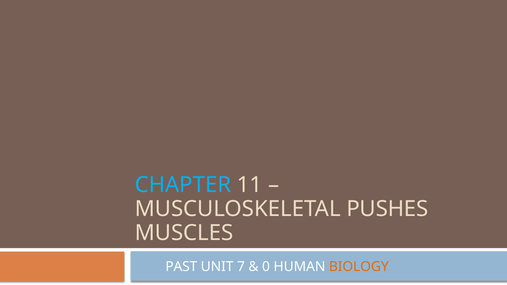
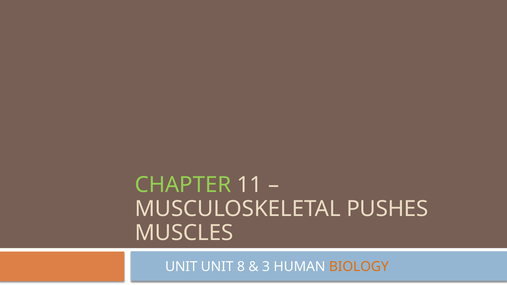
CHAPTER colour: light blue -> light green (183, 185)
PAST: PAST -> UNIT (181, 267)
7: 7 -> 8 (241, 267)
0: 0 -> 3 (266, 267)
